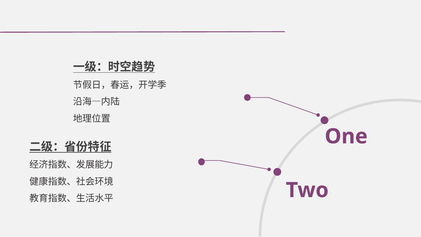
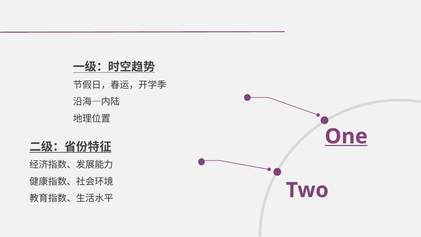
One underline: none -> present (346, 136)
